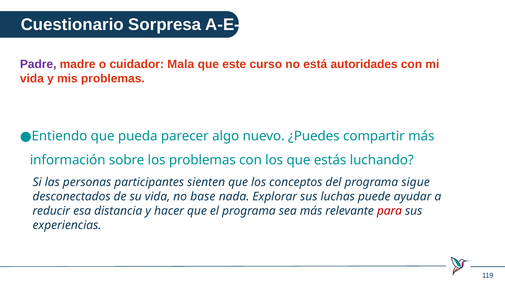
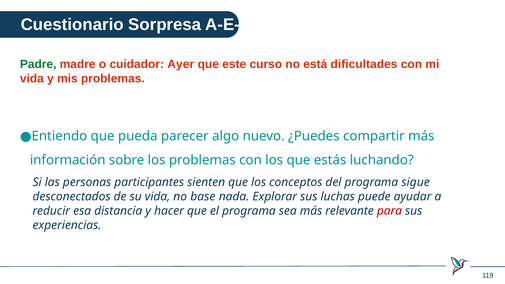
Padre colour: purple -> green (38, 64)
Mala: Mala -> Ayer (181, 64)
autoridades: autoridades -> dificultades (364, 64)
